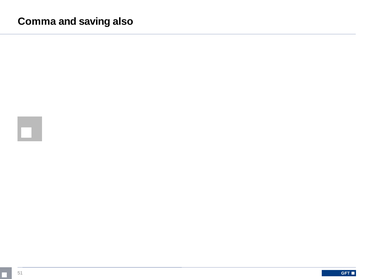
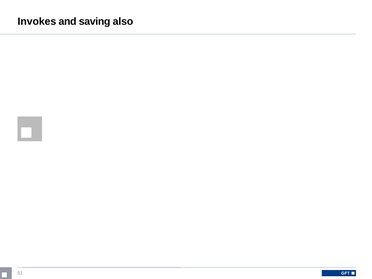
Comma: Comma -> Invokes (37, 21)
